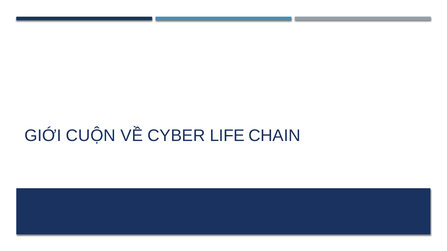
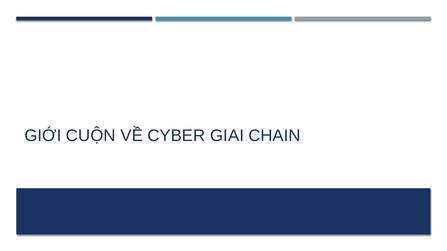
LIFE: LIFE -> GIAI (227, 136)
